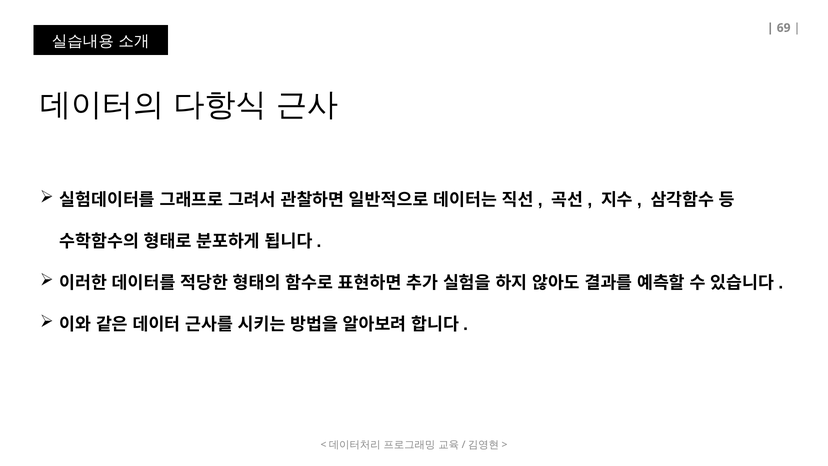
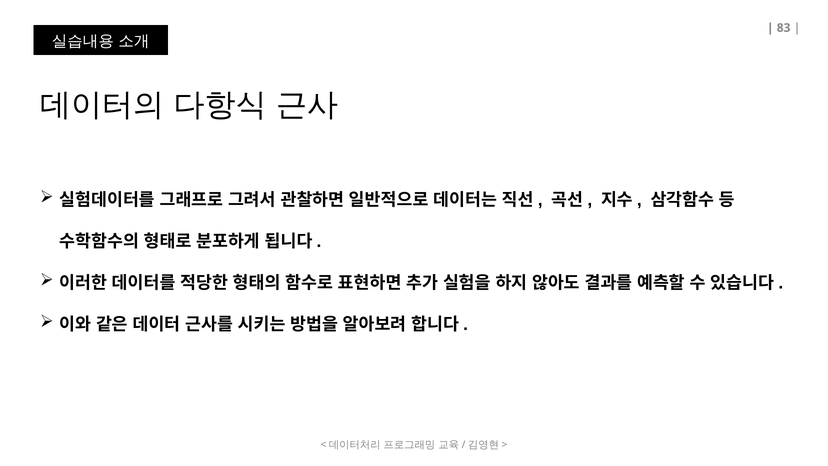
69: 69 -> 83 (784, 28)
